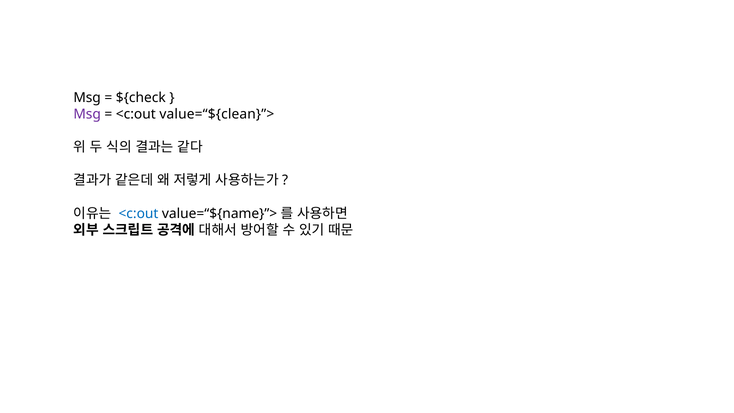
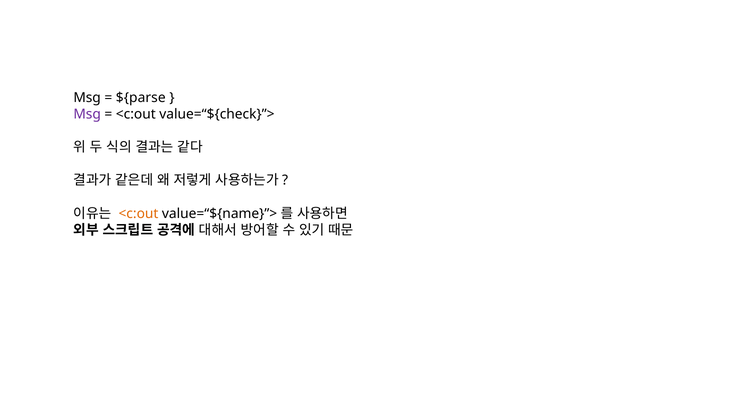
${check: ${check -> ${parse (141, 98)
value=“${clean}”>: value=“${clean}”> -> value=“${check}”> (217, 114)
<c:out colour: blue -> orange (138, 213)
